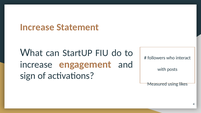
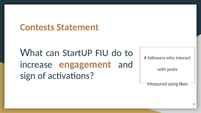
Increase: Increase -> Contests (37, 27)
